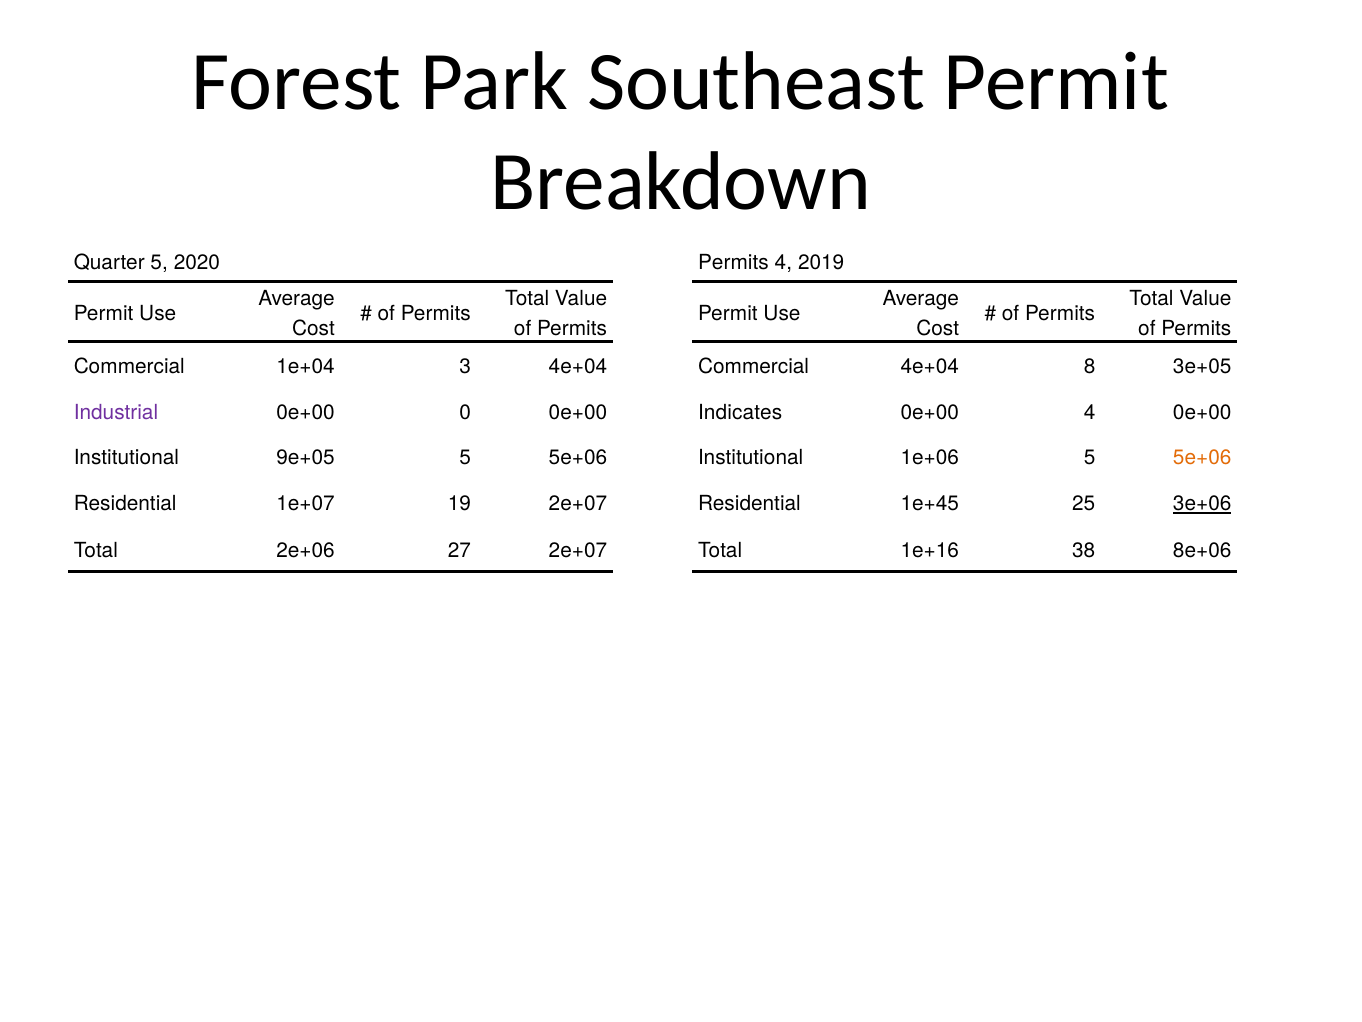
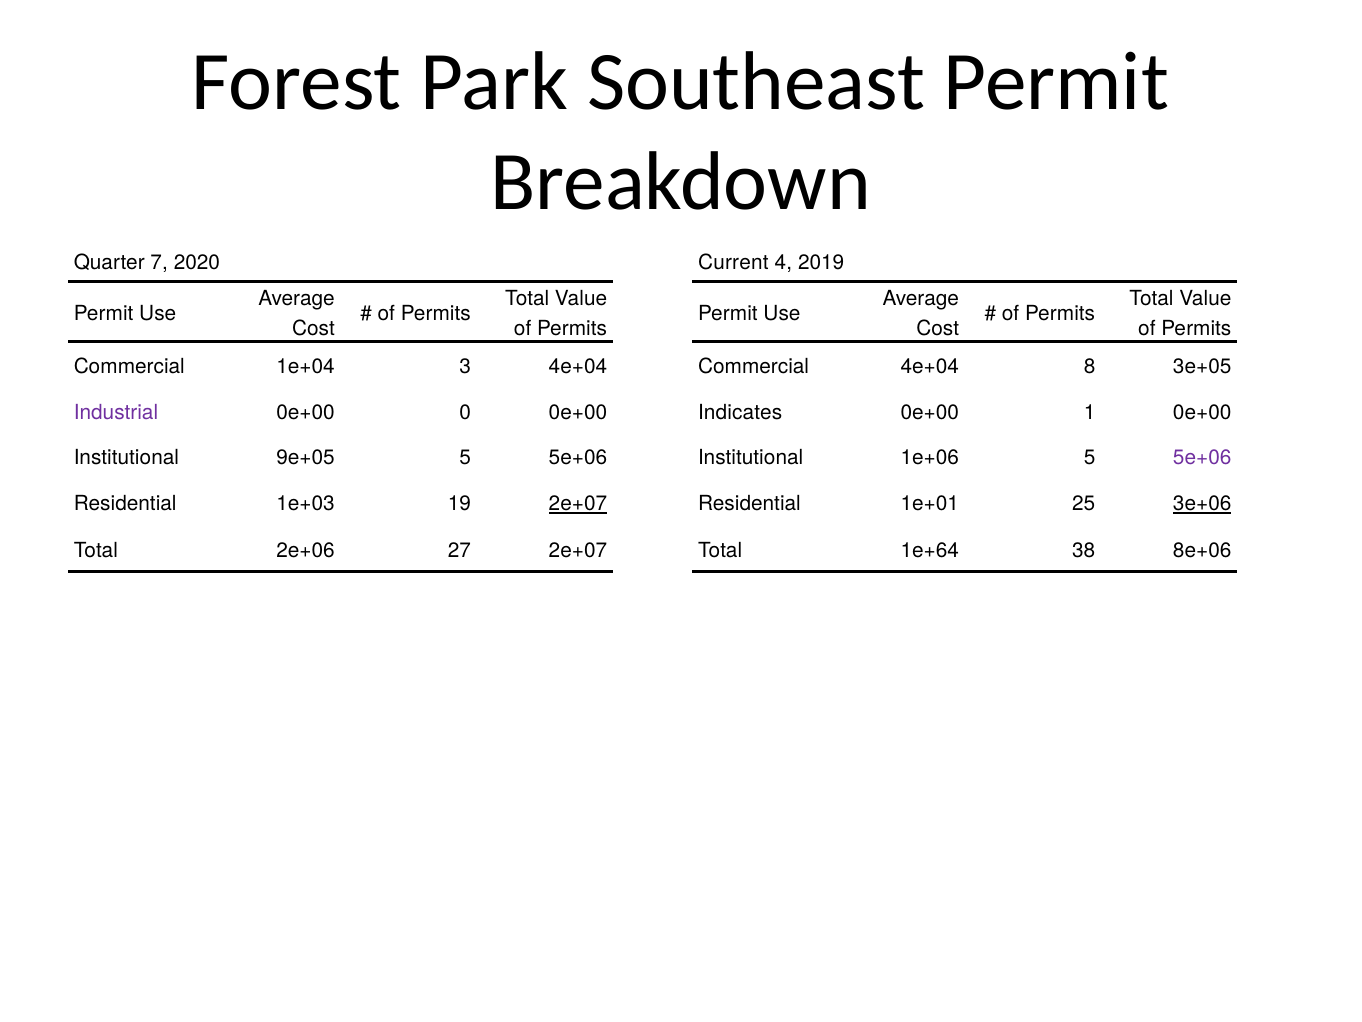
Quarter 5: 5 -> 7 (159, 262)
Permits: Permits -> Current (733, 262)
0e+00 4: 4 -> 1 (1090, 412)
5e+06 colour: orange -> purple (1202, 457)
1e+07: 1e+07 -> 1e+03 (306, 504)
2e+07 underline: none -> present (578, 504)
1e+45: 1e+45 -> 1e+01 (930, 504)
1e+16: 1e+16 -> 1e+64 (930, 550)
